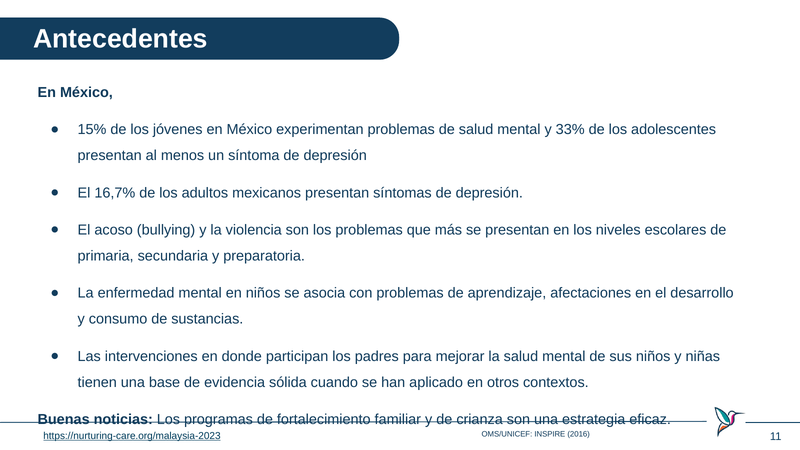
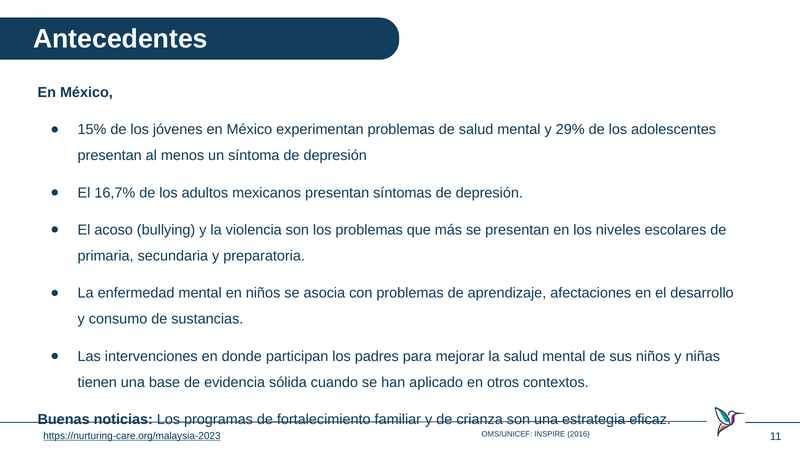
33%: 33% -> 29% (570, 130)
